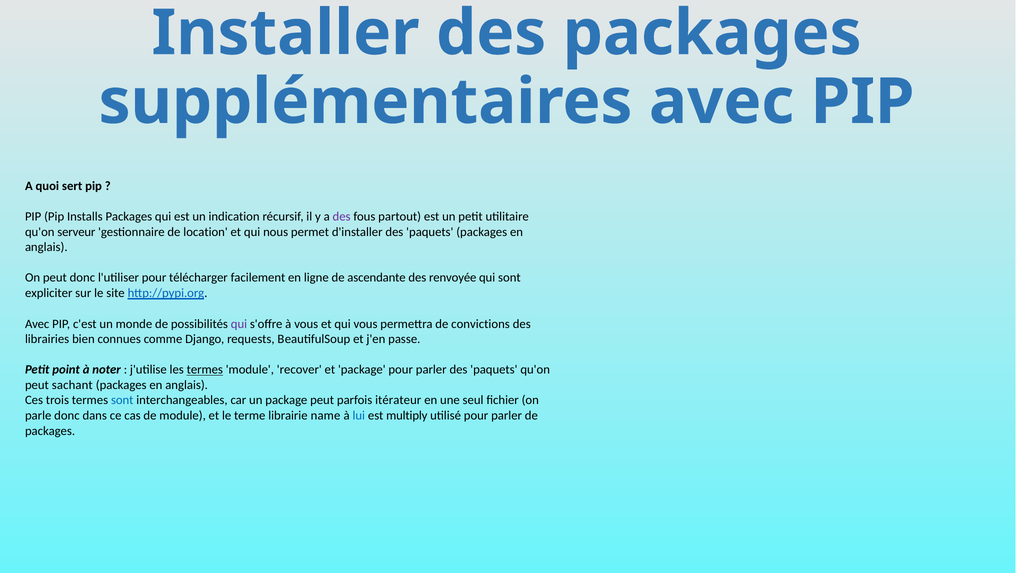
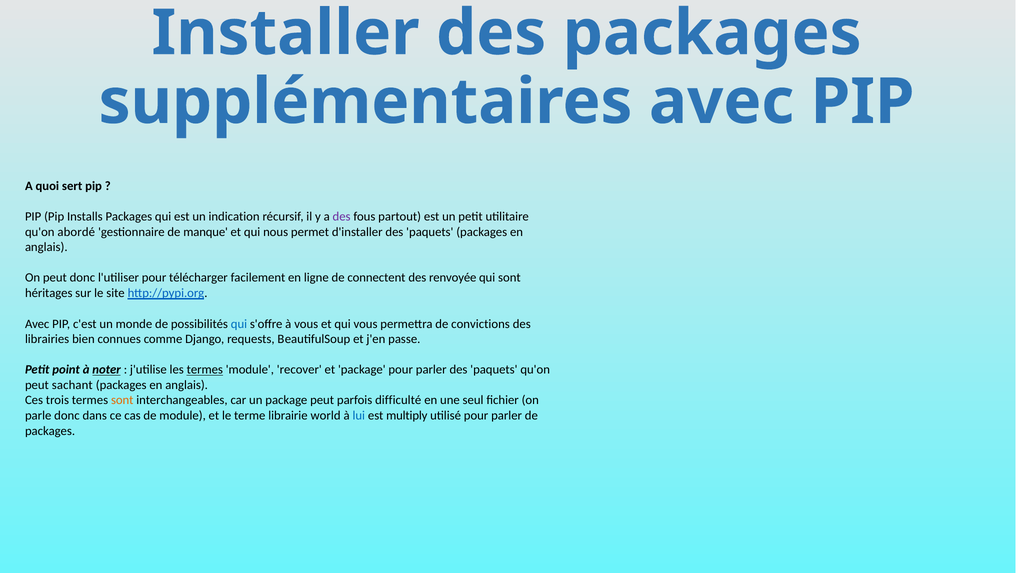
serveur: serveur -> abordé (76, 232)
location: location -> manque (206, 232)
ascendante: ascendante -> connectent (376, 278)
expliciter: expliciter -> héritages (49, 293)
qui colour: purple -> blue (239, 324)
noter underline: none -> present (107, 369)
sont colour: blue -> orange (122, 400)
itérateur: itérateur -> difficulté (398, 400)
name: name -> world (326, 415)
